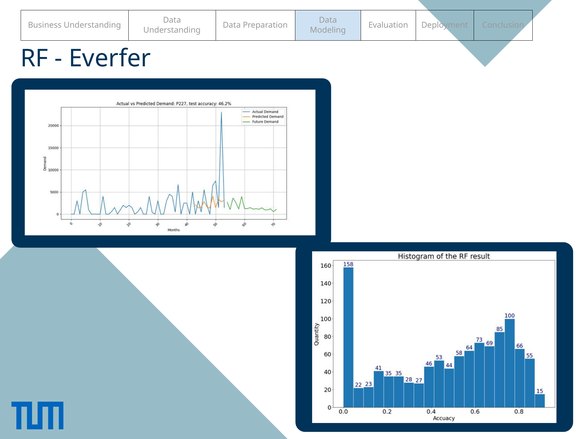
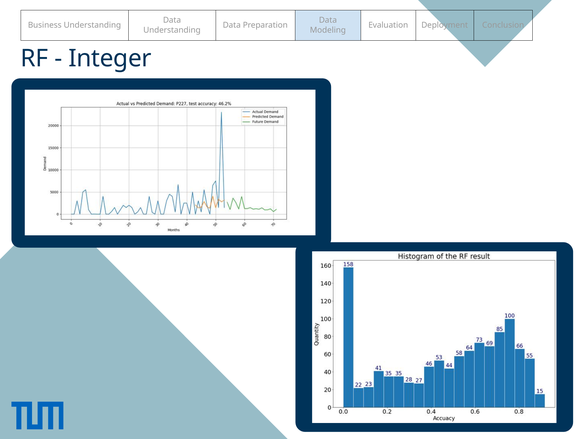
Everfer: Everfer -> Integer (110, 58)
